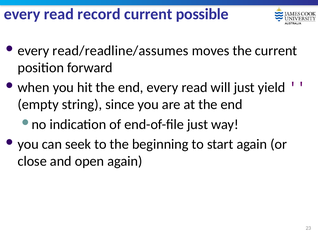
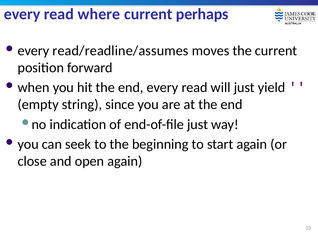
record: record -> where (99, 14)
possible: possible -> perhaps (202, 14)
